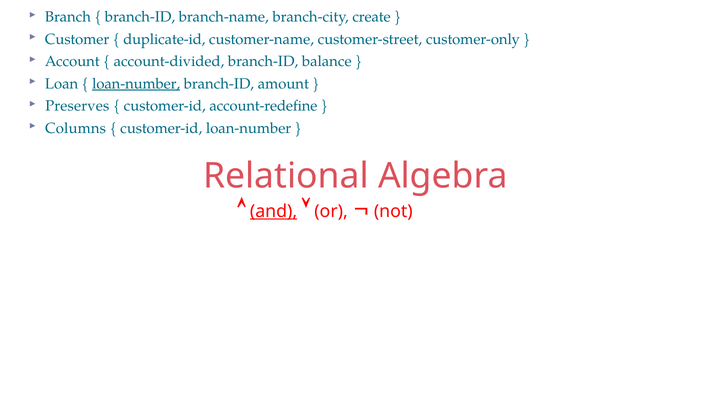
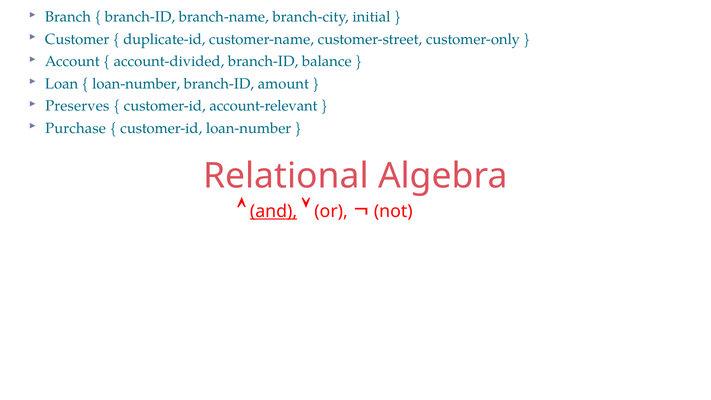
create: create -> initial (371, 17)
loan-number underline: present -> none (136, 84)
account-redefine: account-redefine -> account-relevant (263, 106)
Columns: Columns -> Purchase (76, 128)
